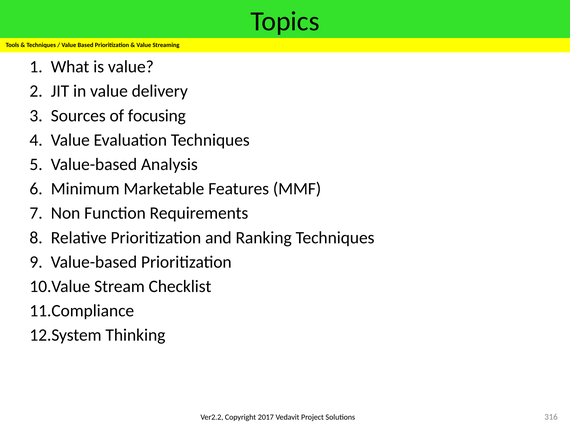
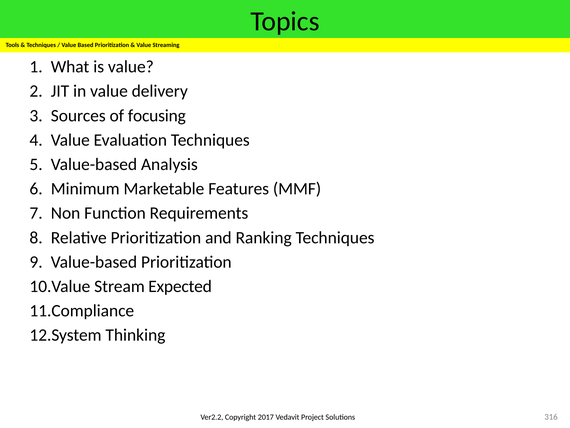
Checklist: Checklist -> Expected (180, 286)
